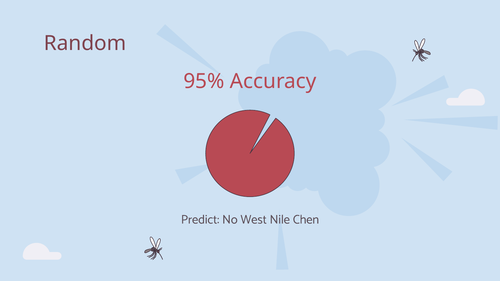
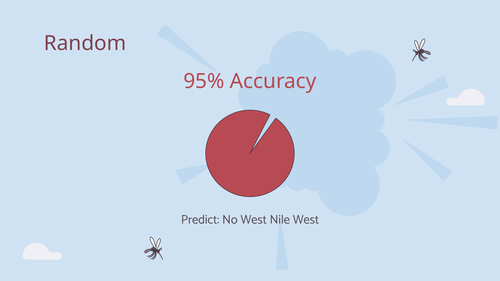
Nile Chen: Chen -> West (306, 220)
